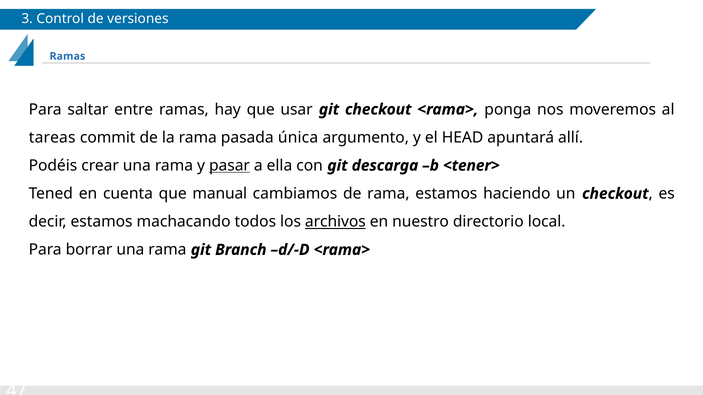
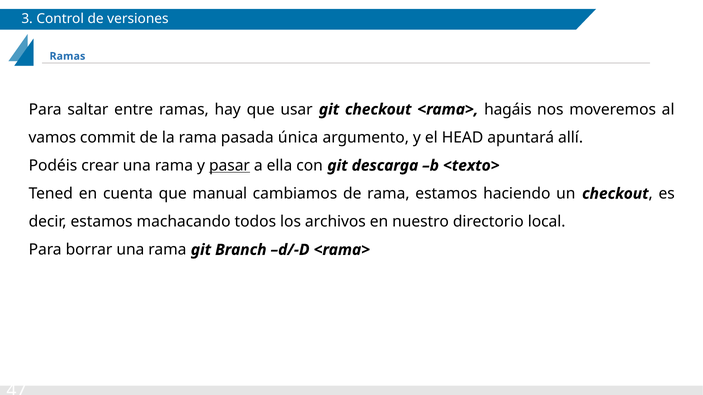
ponga: ponga -> hagáis (508, 110)
tareas: tareas -> vamos (52, 138)
<tener>: <tener> -> <texto> (471, 166)
archivos underline: present -> none (335, 222)
